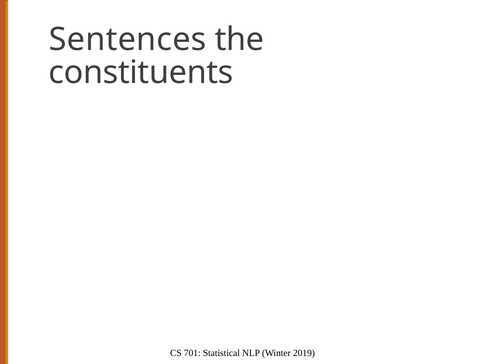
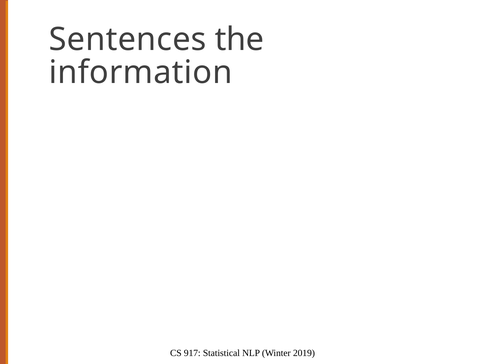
constituents: constituents -> information (141, 72)
701: 701 -> 917 (192, 353)
